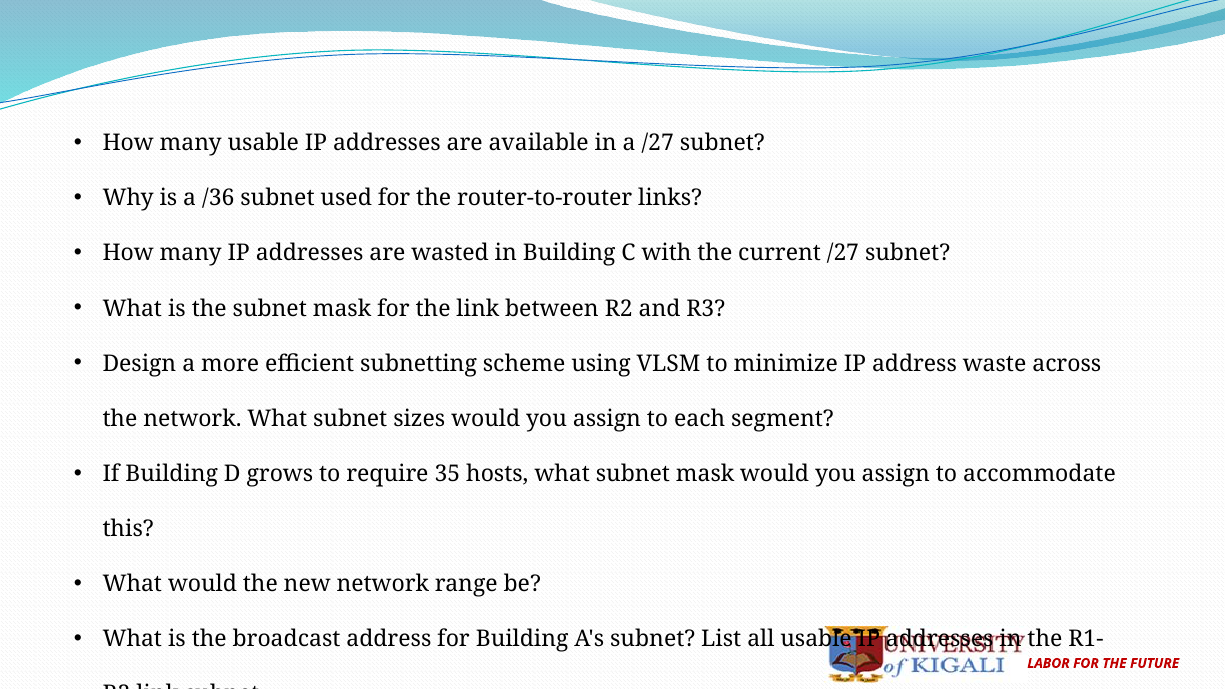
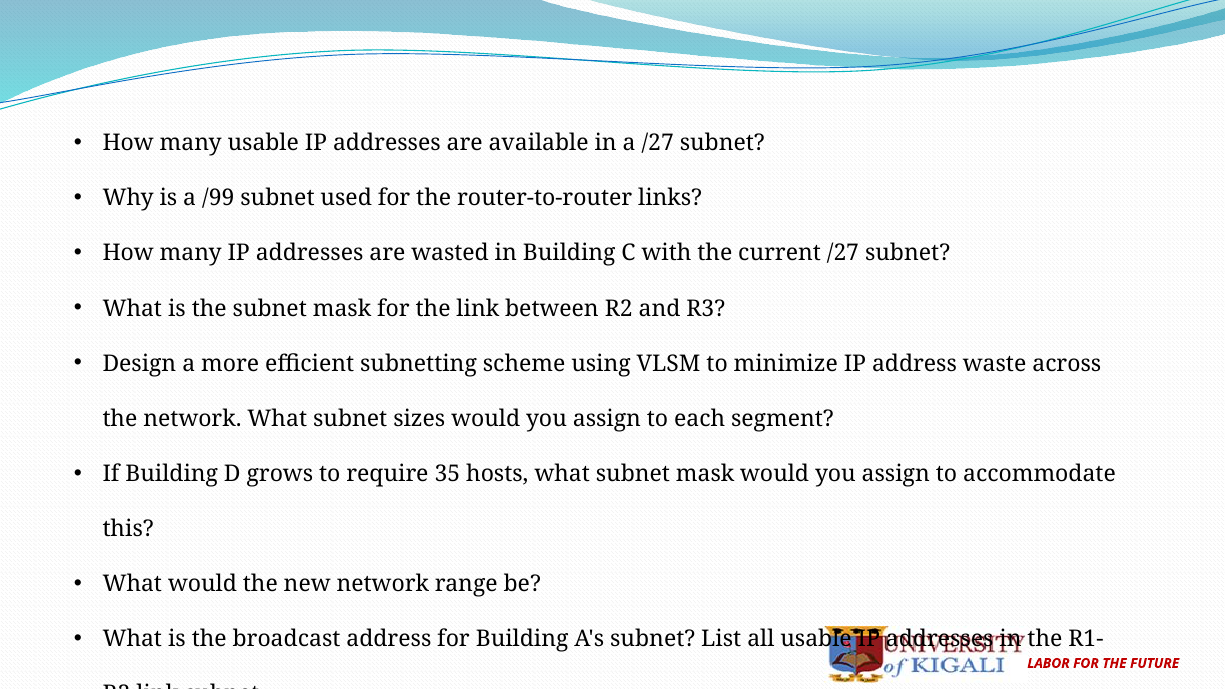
/36: /36 -> /99 (218, 198)
